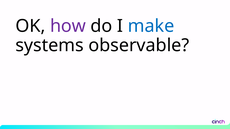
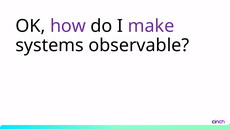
make colour: blue -> purple (151, 26)
